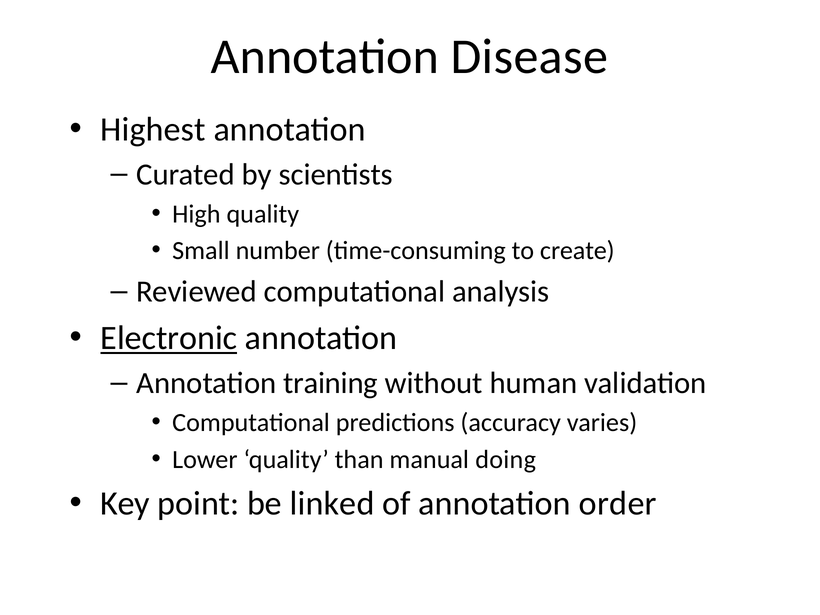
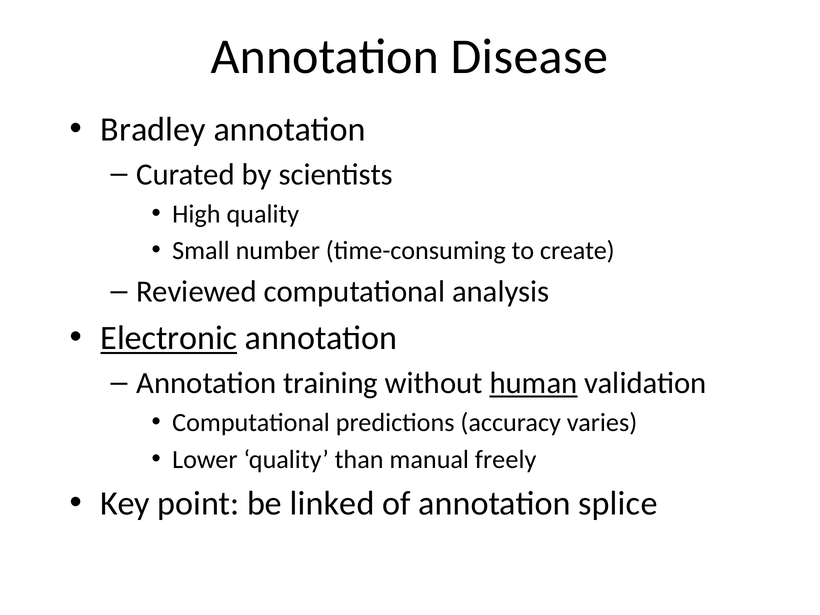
Highest: Highest -> Bradley (153, 129)
human underline: none -> present (534, 383)
doing: doing -> freely (506, 459)
order: order -> splice (618, 504)
